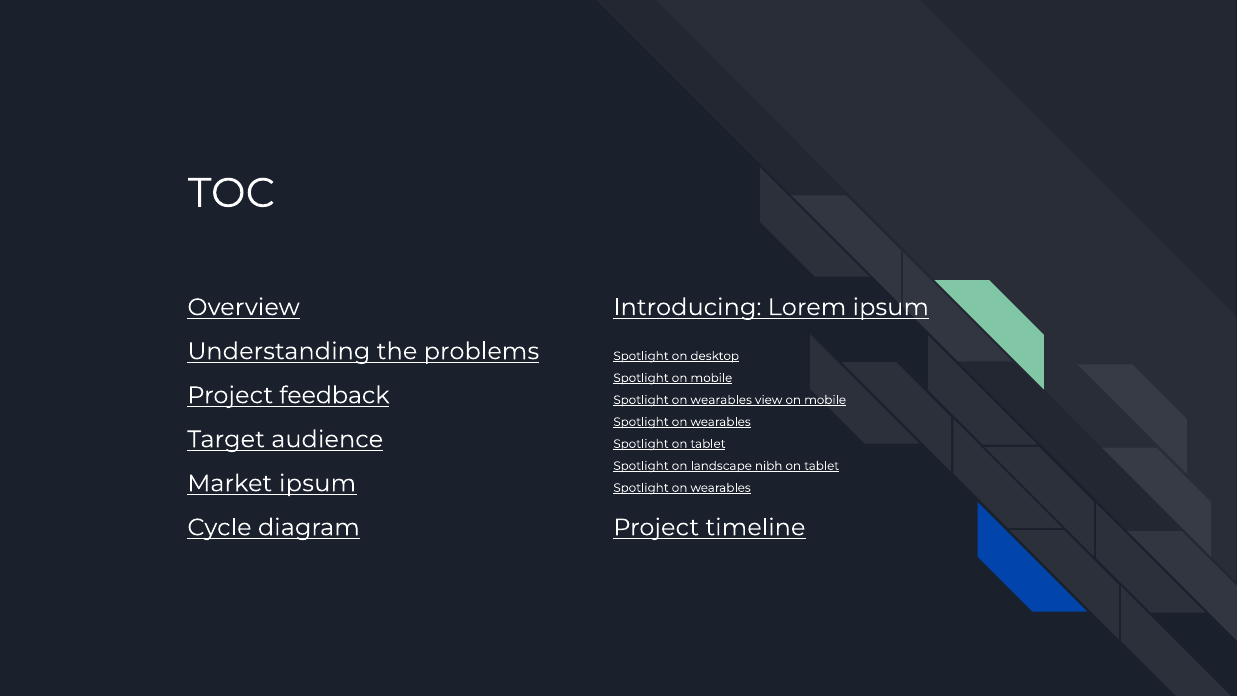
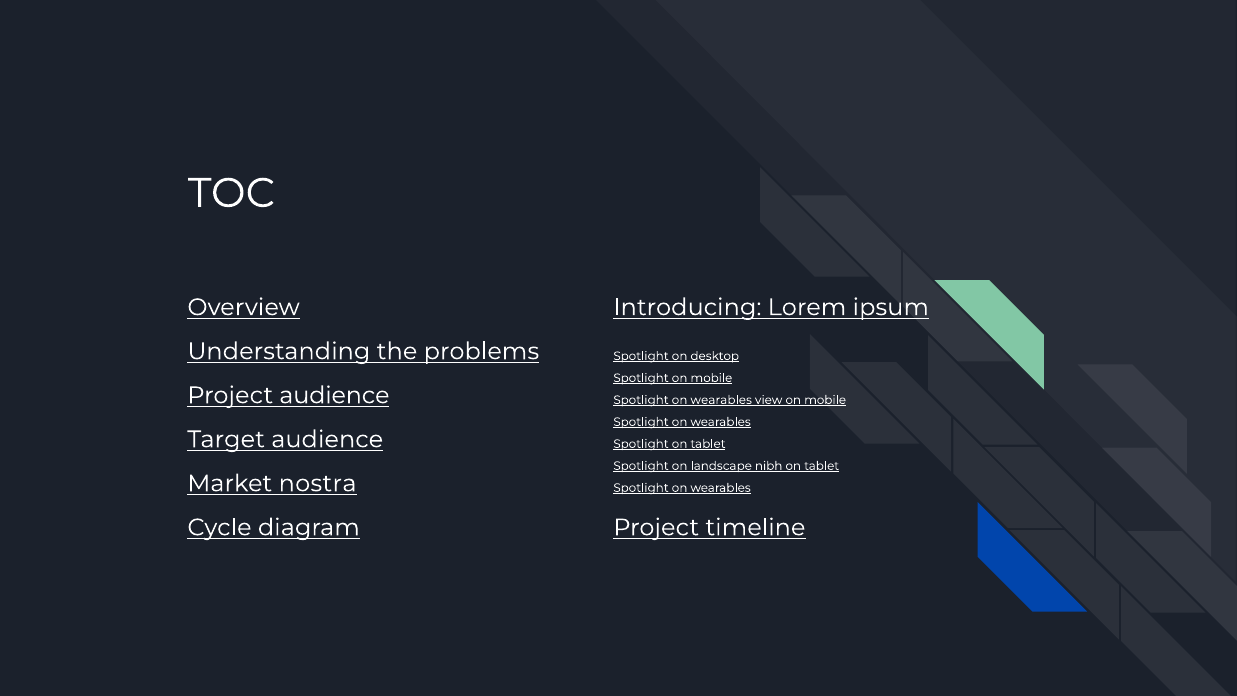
Project feedback: feedback -> audience (334, 395)
Market ipsum: ipsum -> nostra (318, 483)
